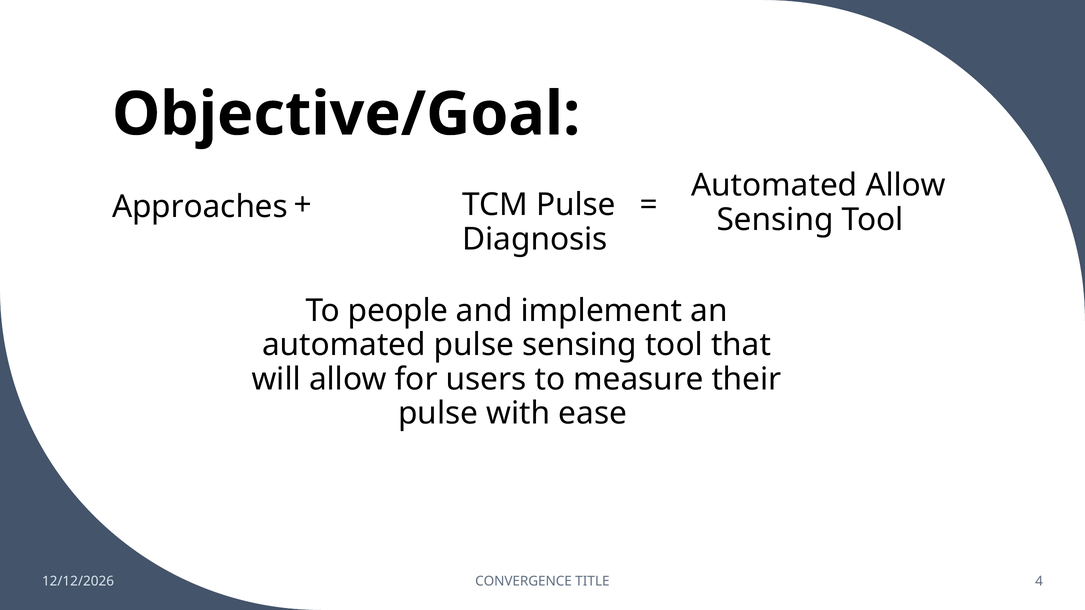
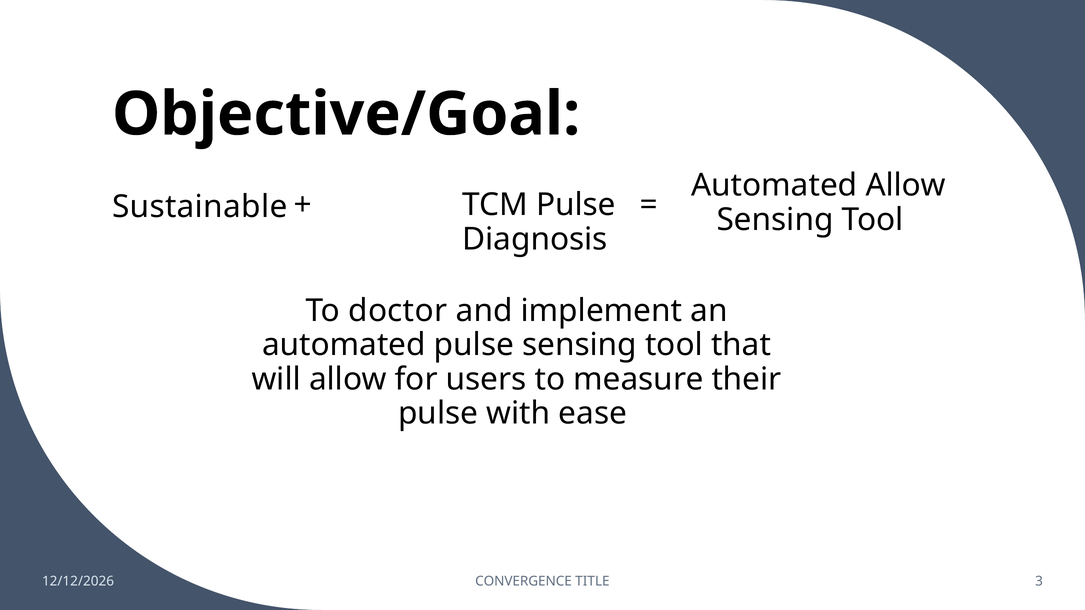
Approaches: Approaches -> Sustainable (200, 207)
people: people -> doctor (398, 311)
4: 4 -> 3 (1039, 582)
